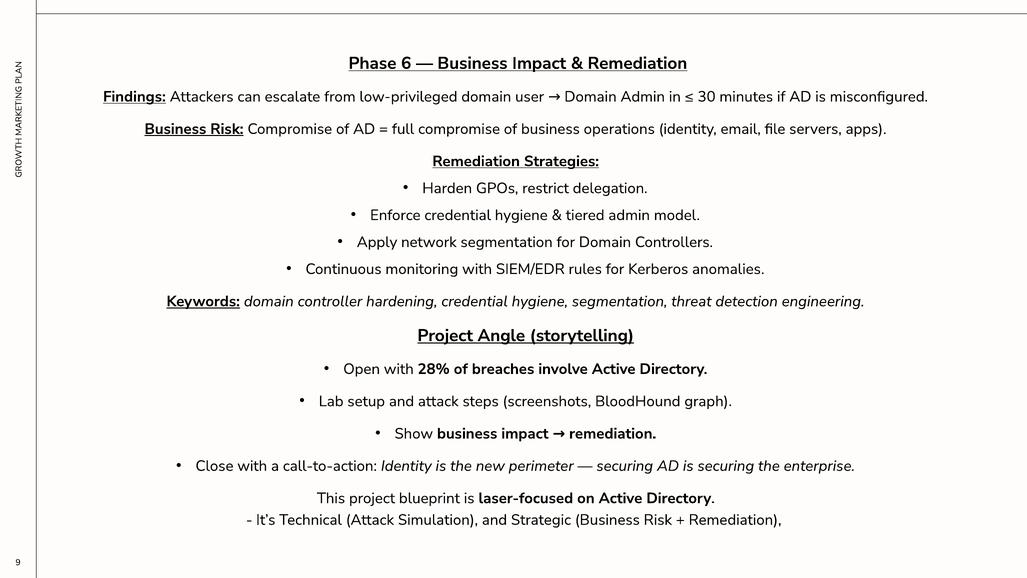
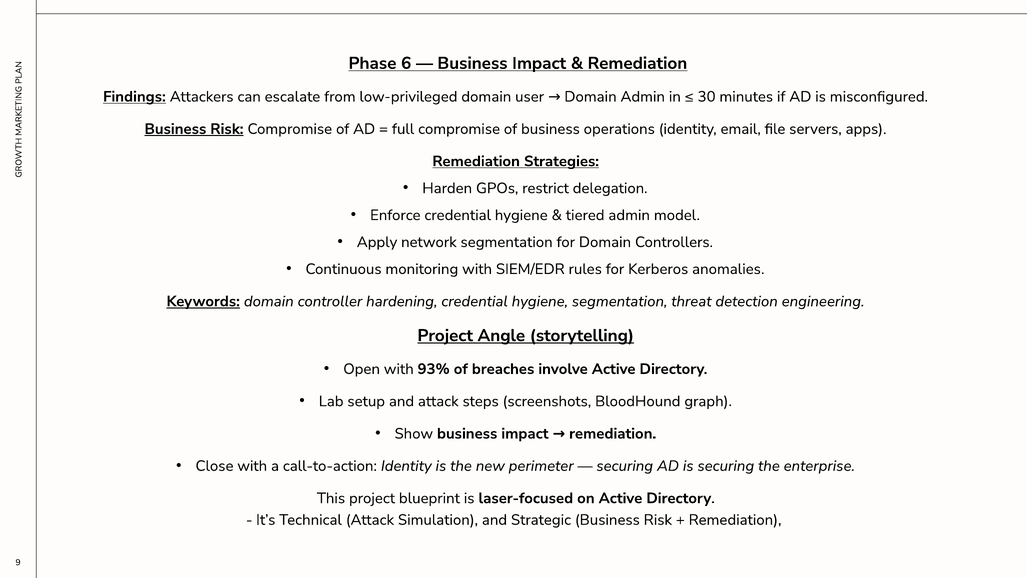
28%: 28% -> 93% (434, 369)
